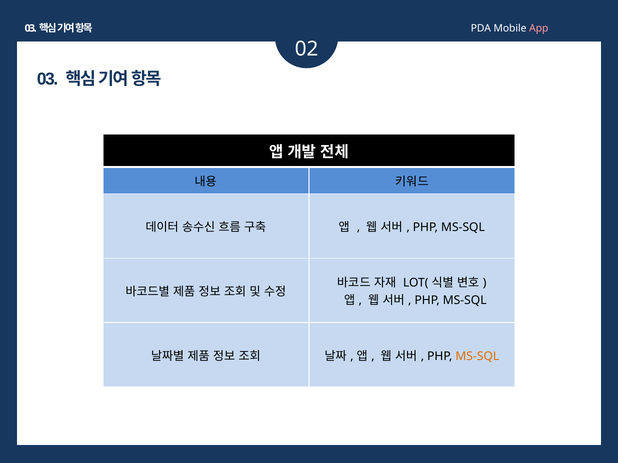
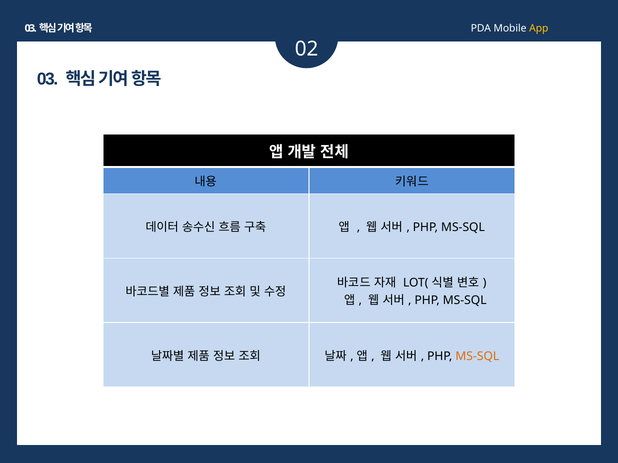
App colour: pink -> yellow (539, 28)
